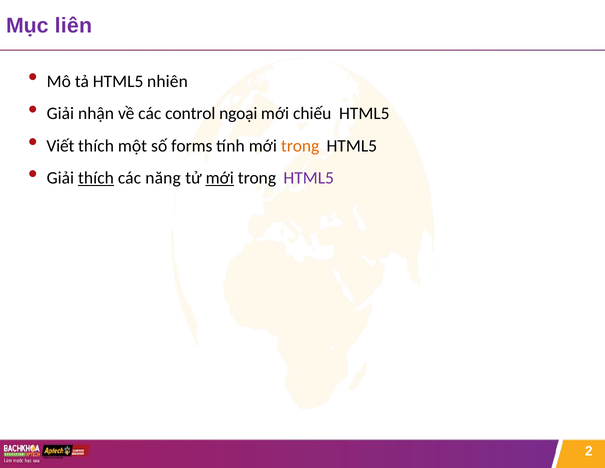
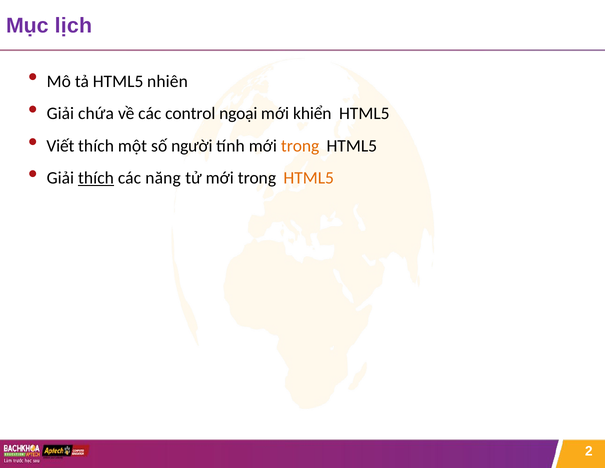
liên: liên -> lịch (73, 26)
nhận: nhận -> chứa (96, 114)
chiếu: chiếu -> khiển (312, 114)
forms: forms -> người (192, 146)
mới underline: present -> none (220, 178)
HTML5 colour: purple -> orange (309, 178)
